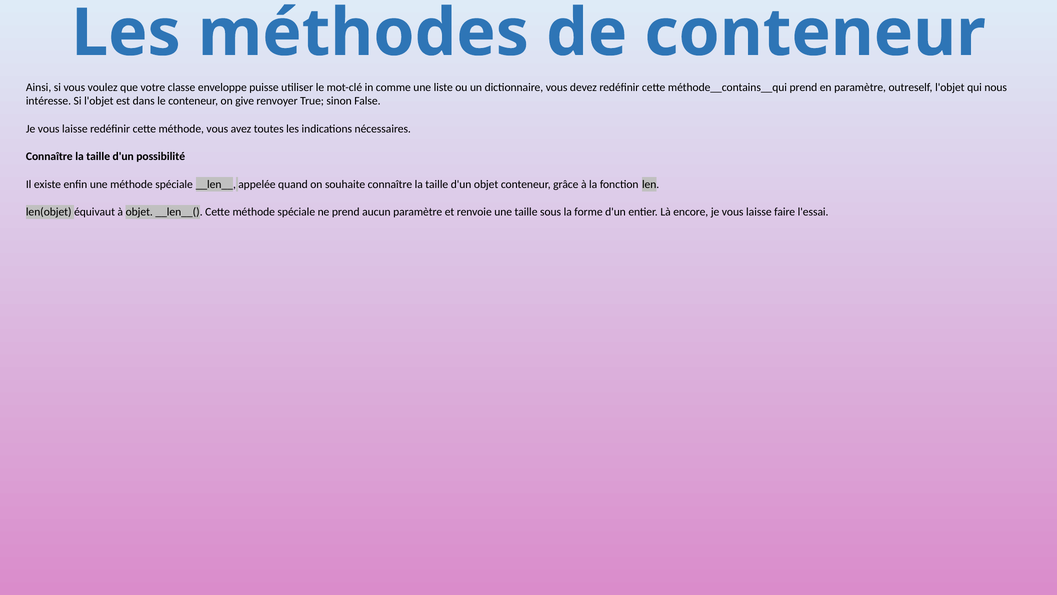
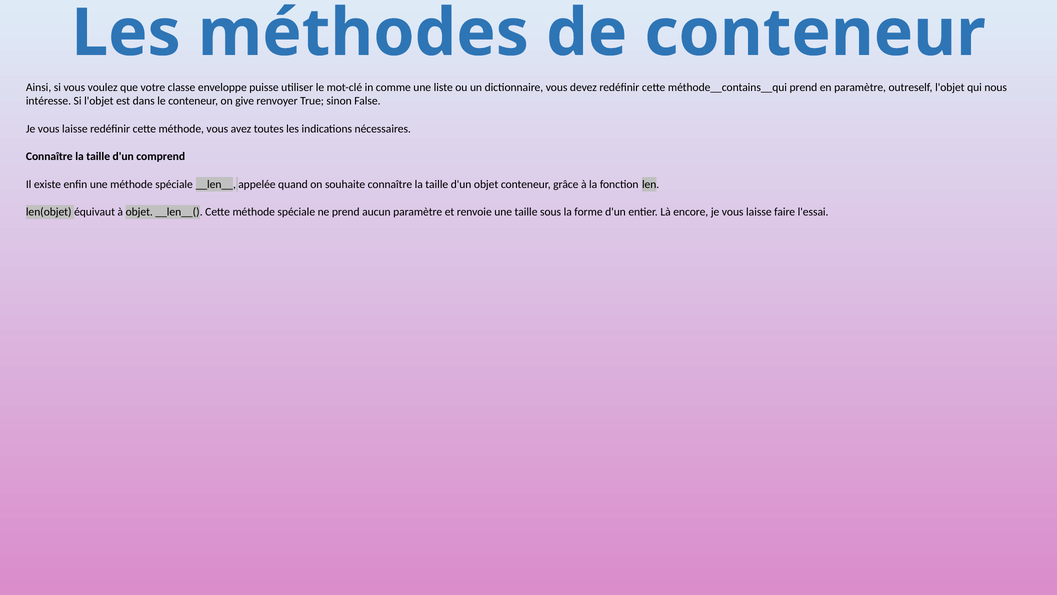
possibilité: possibilité -> comprend (161, 157)
